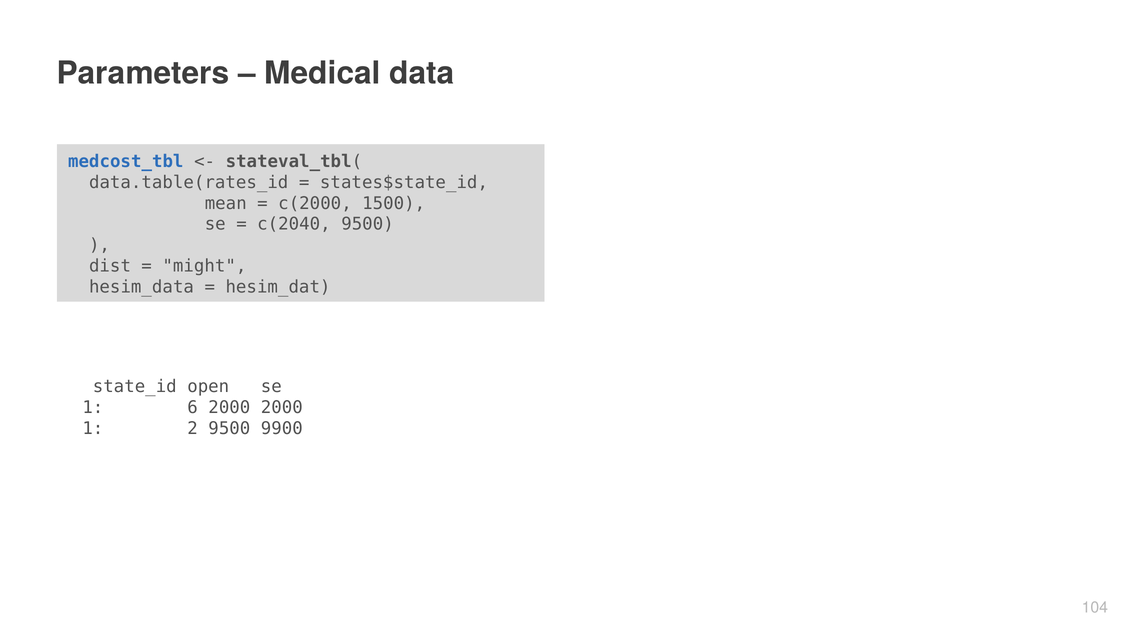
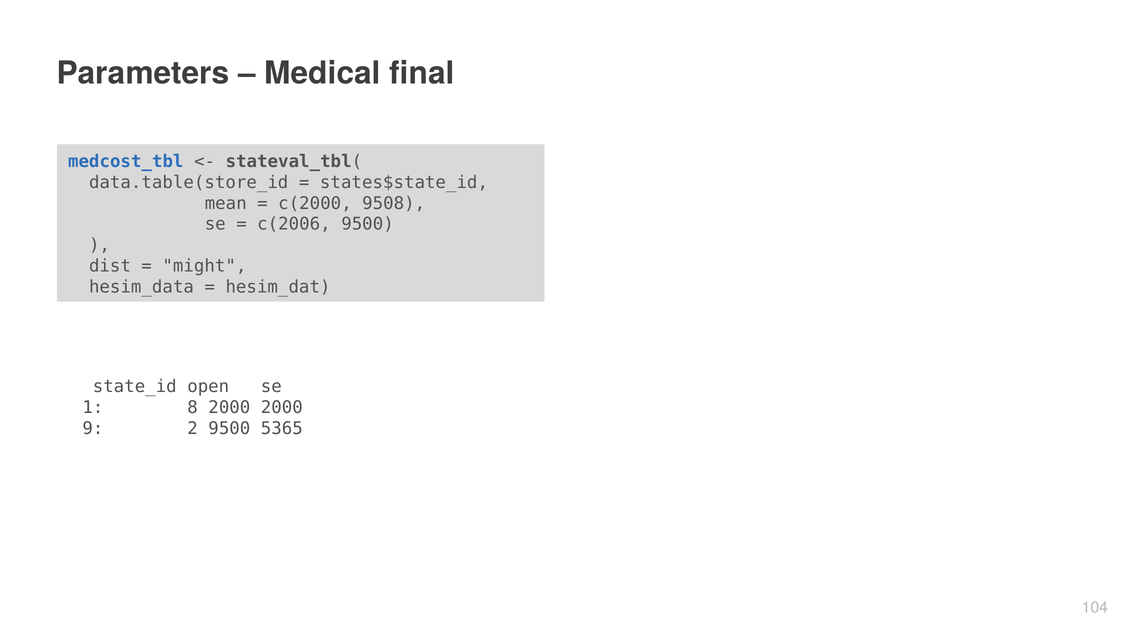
data: data -> final (422, 73)
data.table(rates_id: data.table(rates_id -> data.table(store_id (189, 182)
1500: 1500 -> 9508 (394, 203)
c(2040: c(2040 -> c(2006 (294, 224)
6: 6 -> 8 (192, 407)
1: 1 -> 9 (93, 428)
9900: 9900 -> 5365 (282, 428)
